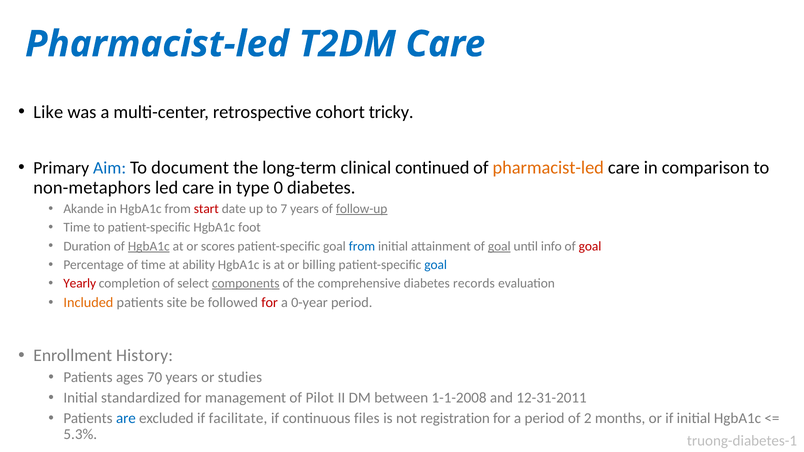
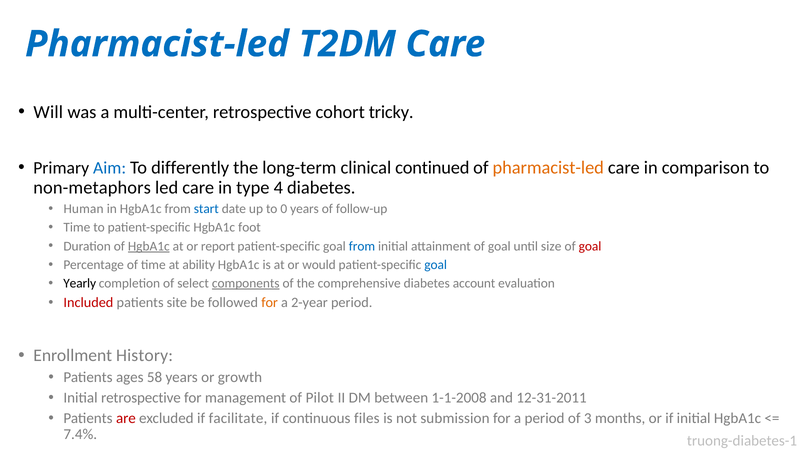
Like: Like -> Will (48, 112)
document: document -> differently (190, 168)
0: 0 -> 4 (278, 188)
Akande: Akande -> Human (84, 209)
start colour: red -> blue (206, 209)
7: 7 -> 0 (284, 209)
follow-up underline: present -> none (362, 209)
scores: scores -> report (218, 246)
goal underline: present -> none (499, 246)
info: info -> size (551, 246)
billing: billing -> would (319, 265)
Yearly colour: red -> black (80, 284)
records: records -> account (474, 284)
Included colour: orange -> red (88, 303)
for colour: red -> orange (270, 303)
0-year: 0-year -> 2-year (309, 303)
70: 70 -> 58 (155, 377)
studies: studies -> growth (240, 377)
Initial standardized: standardized -> retrospective (141, 398)
are colour: blue -> red (126, 418)
registration: registration -> submission (455, 418)
2: 2 -> 3 (588, 418)
5.3%: 5.3% -> 7.4% (80, 435)
